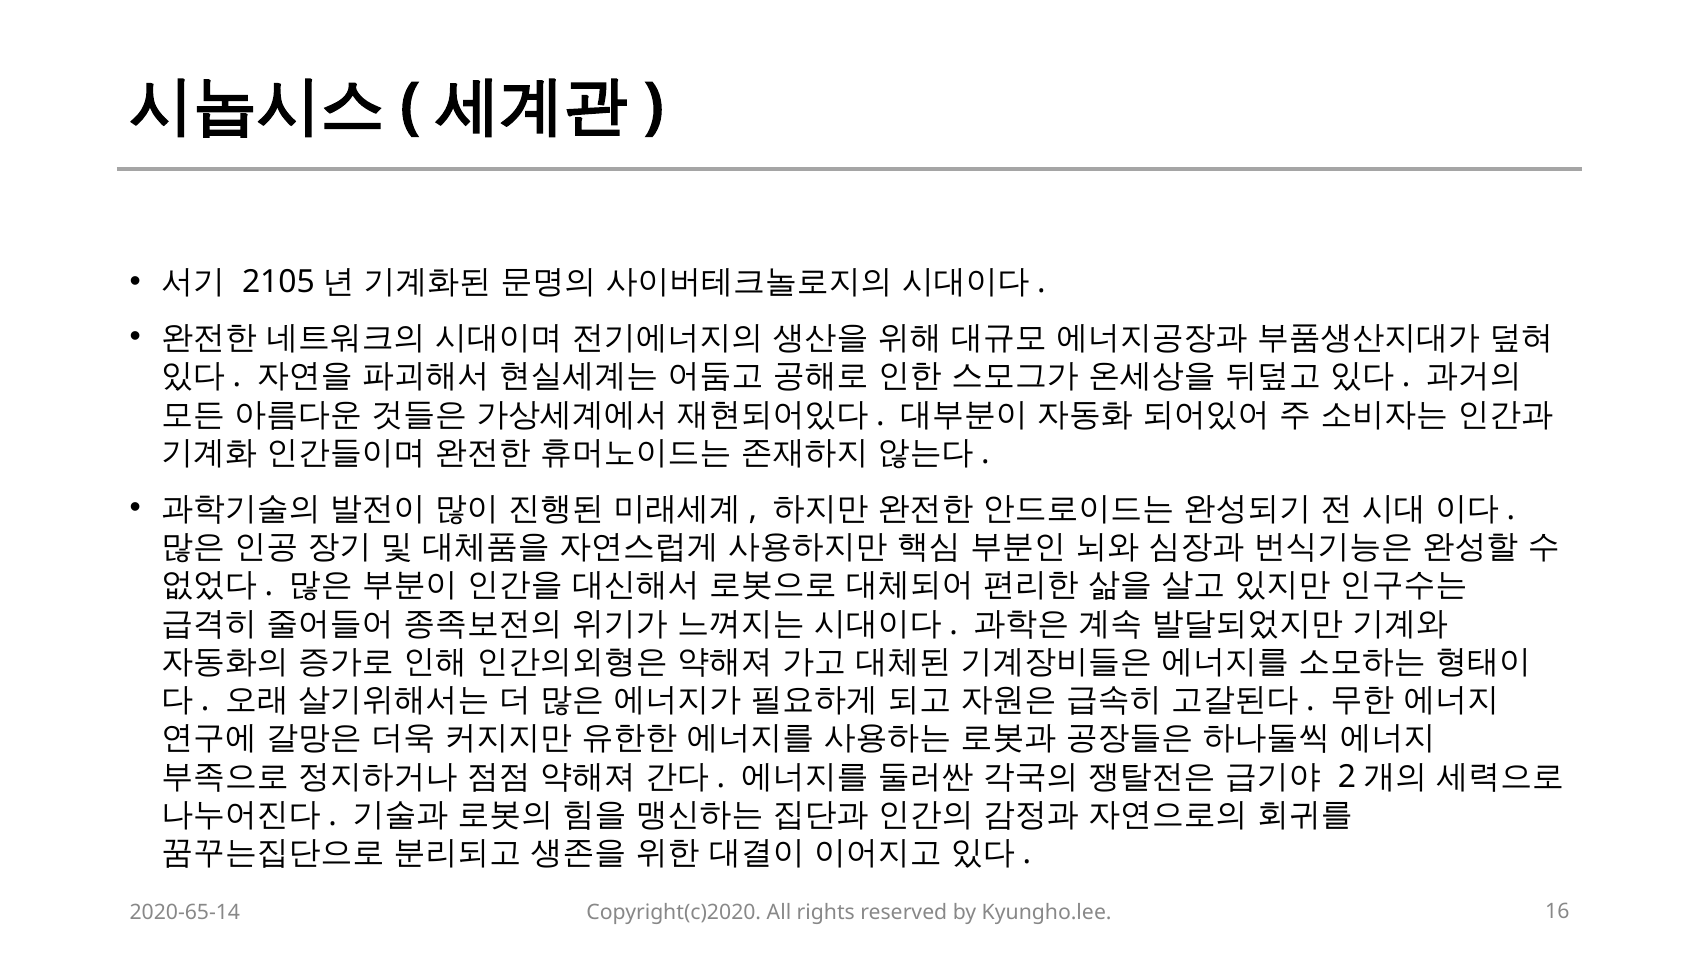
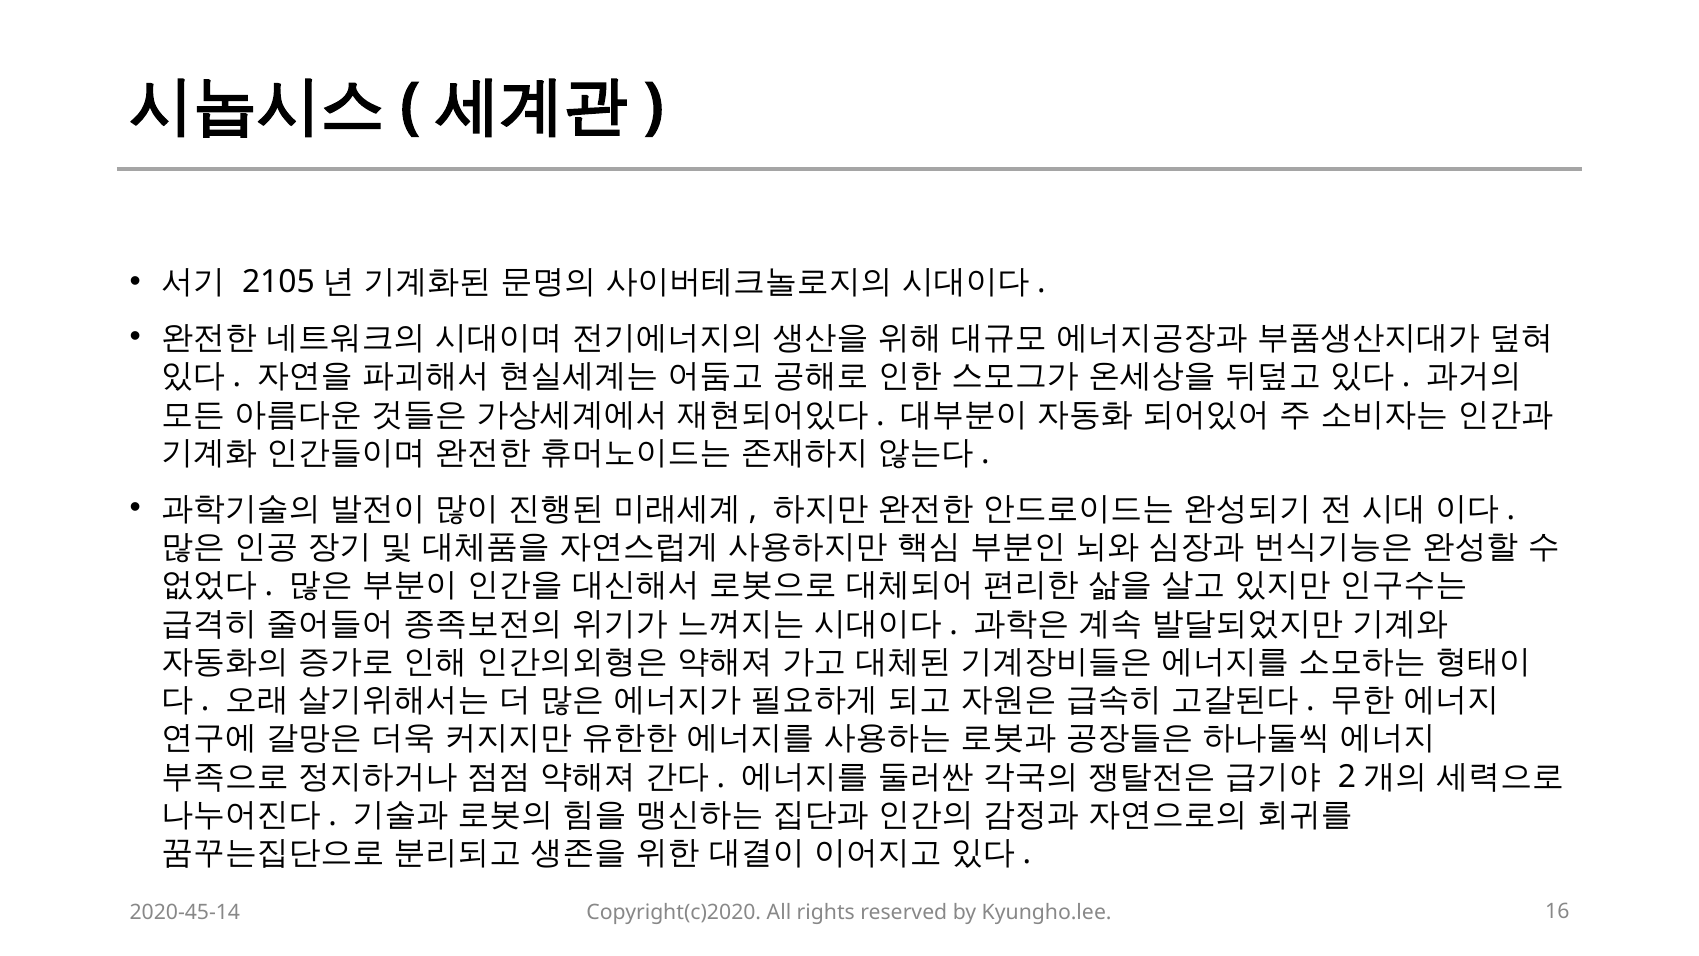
2020-65-14: 2020-65-14 -> 2020-45-14 (185, 913)
